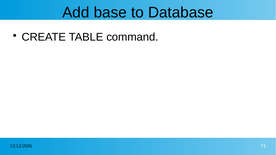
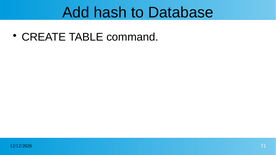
base: base -> hash (110, 13)
